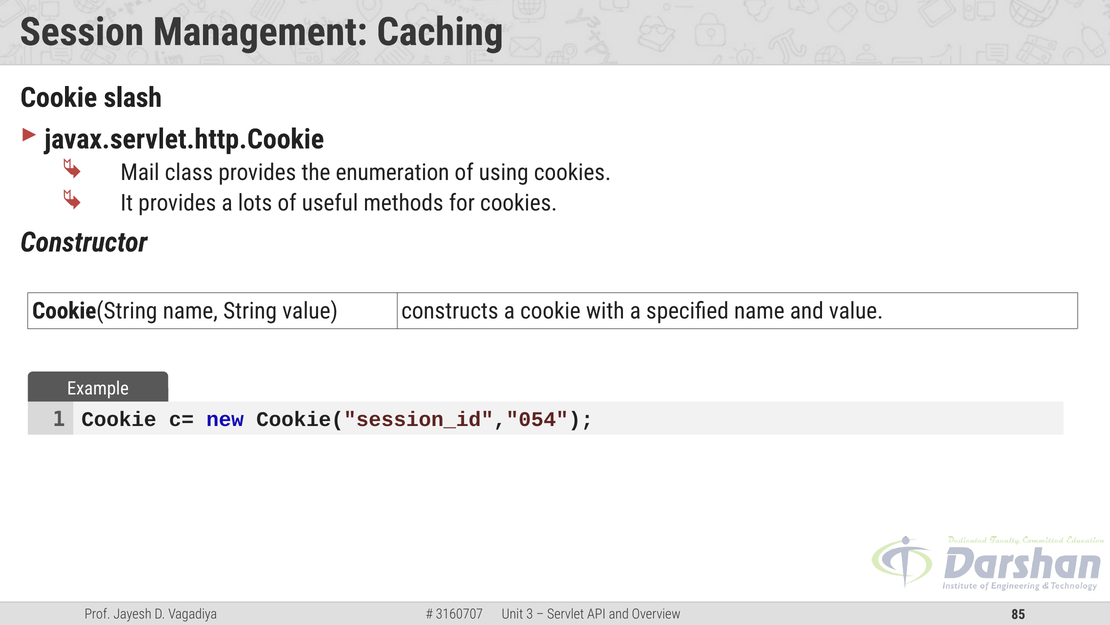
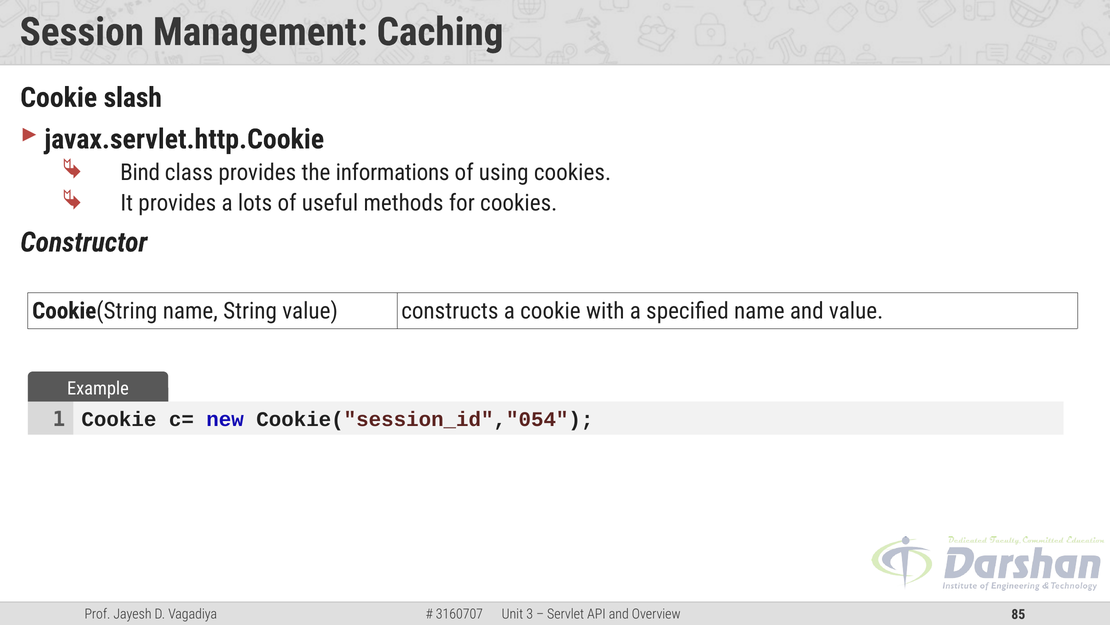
Mail: Mail -> Bind (140, 172)
enumeration: enumeration -> informations (393, 172)
